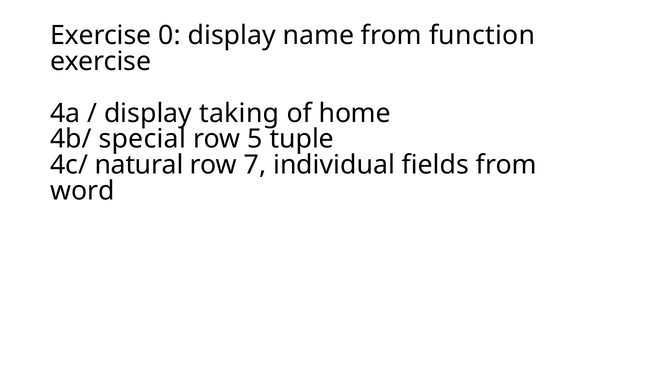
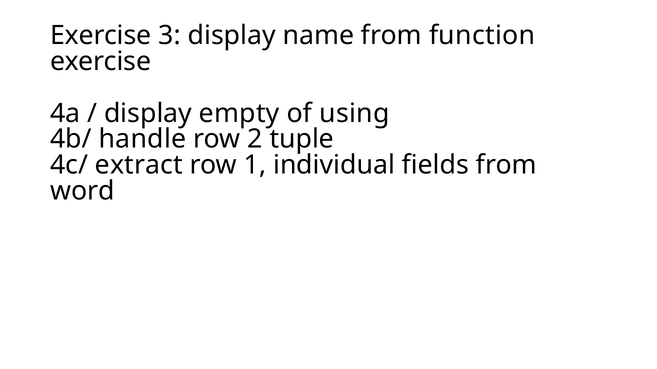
0: 0 -> 3 (170, 36)
taking: taking -> empty (239, 113)
home: home -> using (355, 113)
special: special -> handle (142, 139)
5: 5 -> 2 (255, 139)
natural: natural -> extract (139, 165)
7: 7 -> 1 (255, 165)
